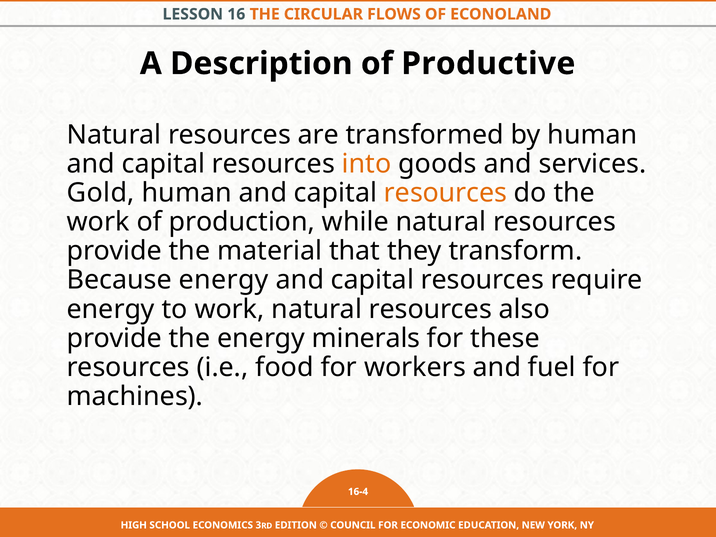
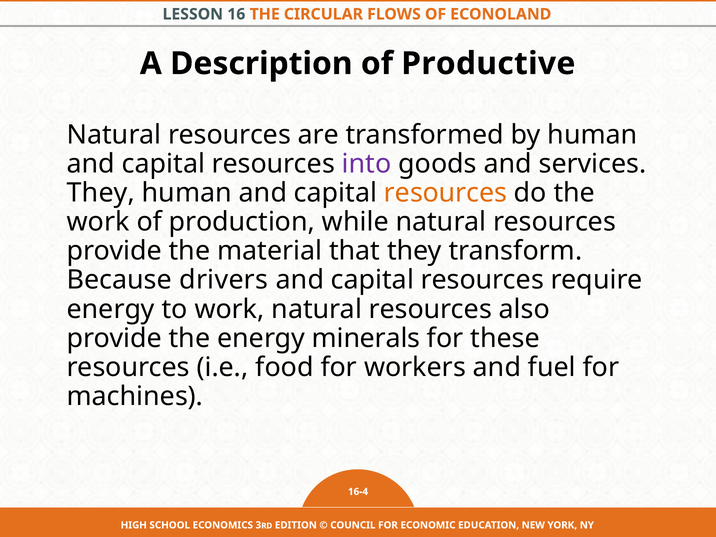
into colour: orange -> purple (367, 164)
Gold: Gold -> They (101, 193)
Because energy: energy -> drivers (224, 280)
